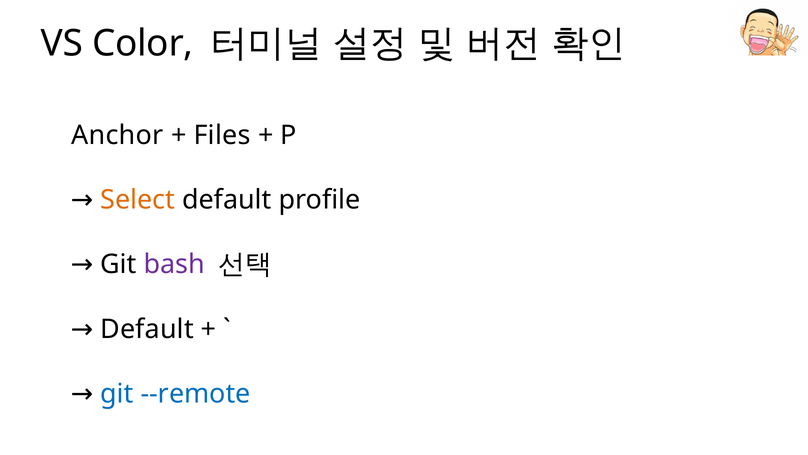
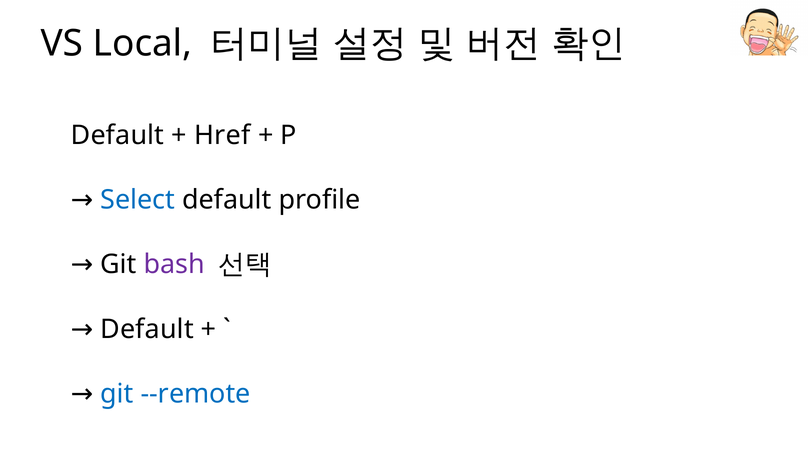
Color: Color -> Local (143, 44)
Anchor: Anchor -> Default (117, 135)
Files: Files -> Href (222, 135)
Select colour: orange -> blue (138, 200)
